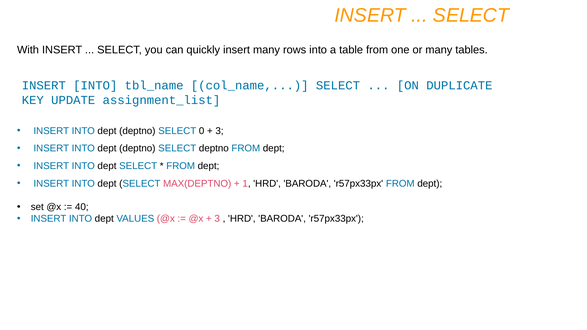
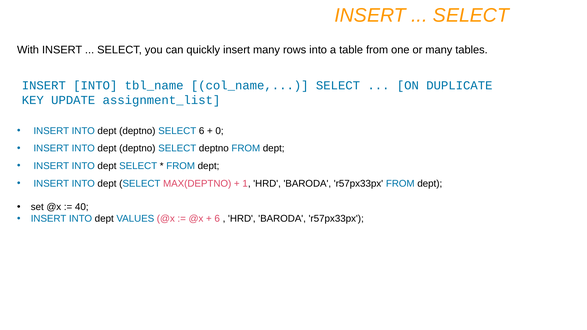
SELECT 0: 0 -> 6 (202, 131)
3: 3 -> 0 (220, 131)
3: 3 -> 6 (217, 219)
